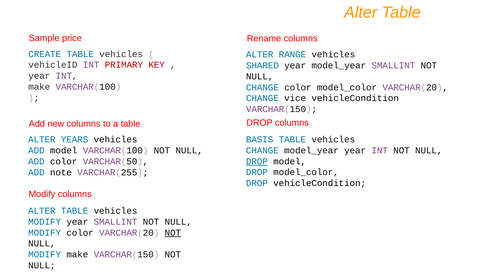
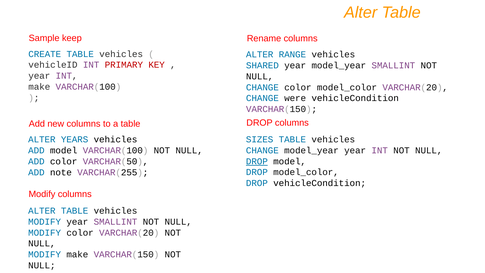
price: price -> keep (72, 38)
vice: vice -> were (295, 98)
BASIS: BASIS -> SIZES (260, 139)
NOT underline: present -> none (173, 233)
